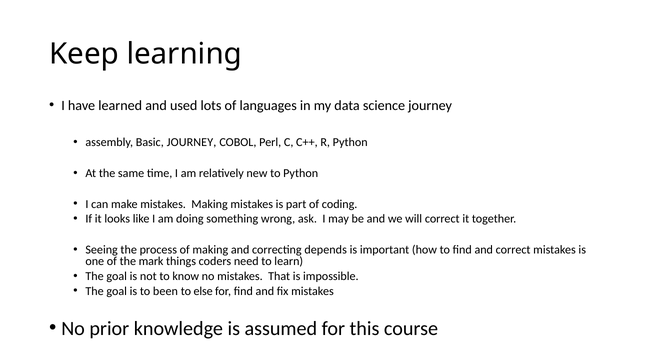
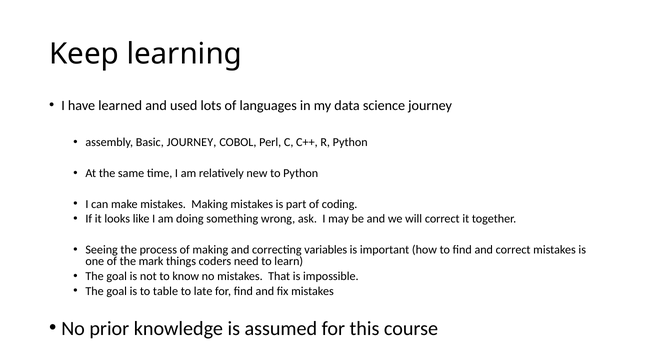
depends: depends -> variables (326, 250)
been: been -> table (165, 291)
else: else -> late (203, 291)
